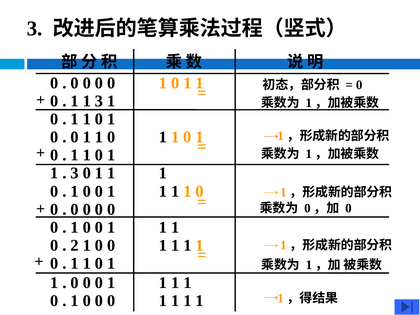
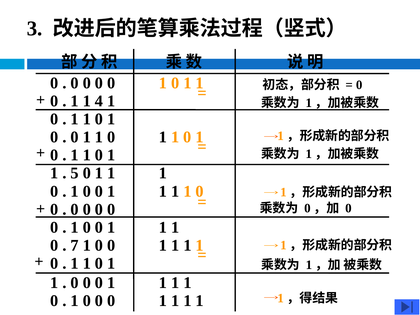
1 3: 3 -> 4 (99, 101)
3: 3 -> 5 (75, 173)
2: 2 -> 7 (75, 245)
